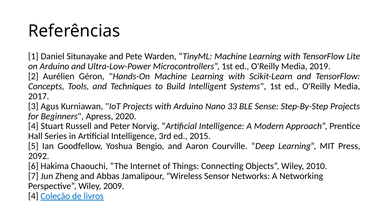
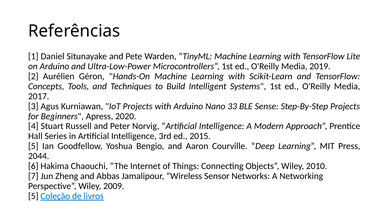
2092: 2092 -> 2044 (39, 156)
4: 4 -> 5 (33, 196)
